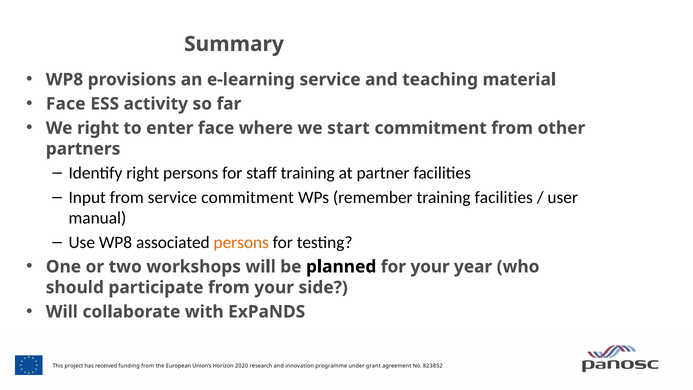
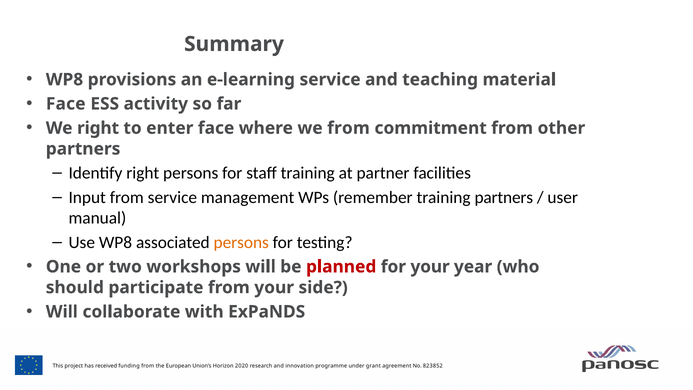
we start: start -> from (348, 128)
service commitment: commitment -> management (248, 197)
training facilities: facilities -> partners (504, 197)
planned colour: black -> red (341, 267)
